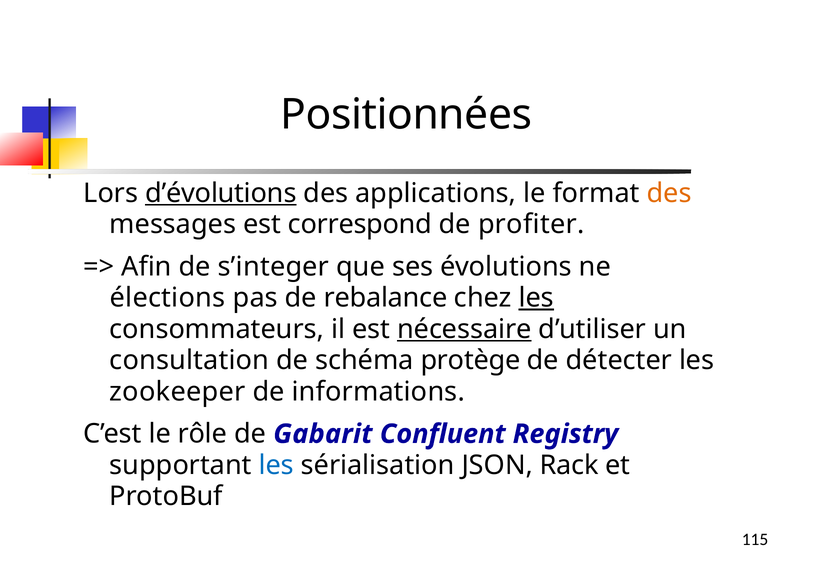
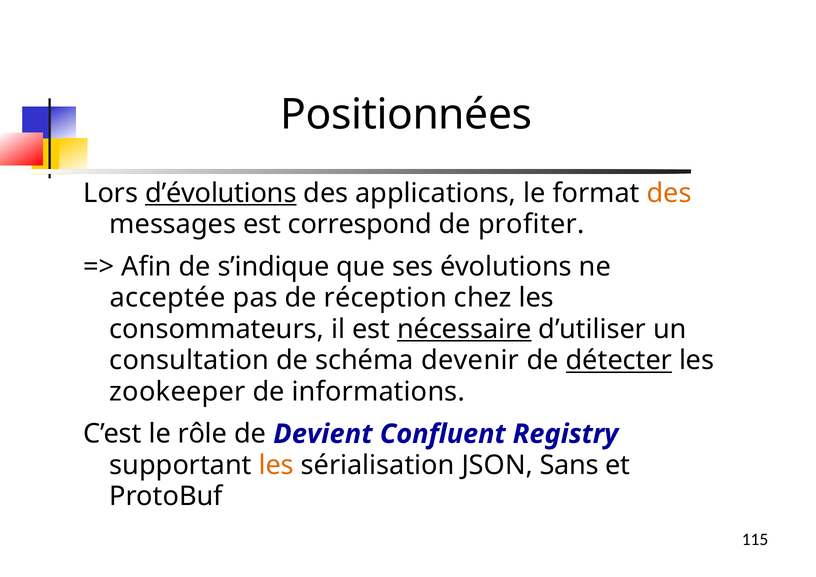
s’integer: s’integer -> s’indique (274, 267)
élections: élections -> acceptée (168, 298)
rebalance: rebalance -> réception (385, 298)
les underline: present -> none (536, 298)
protège: protège -> devenir (470, 360)
détecter underline: none -> present (619, 360)
Gabarit: Gabarit -> Devient (323, 434)
les colour: blue -> orange (276, 465)
Rack: Rack -> Sans (569, 465)
